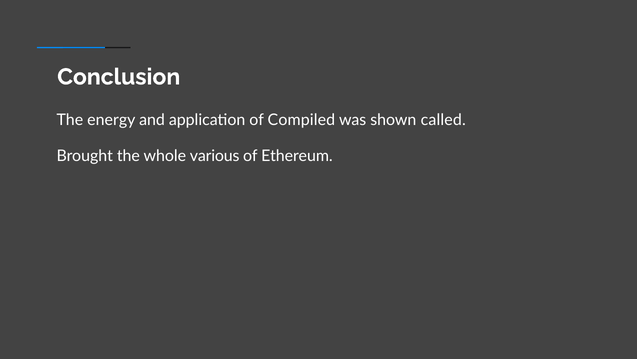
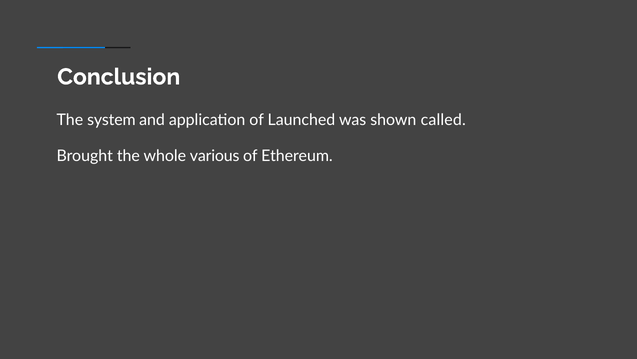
energy: energy -> system (111, 120)
Compiled: Compiled -> Launched (301, 120)
